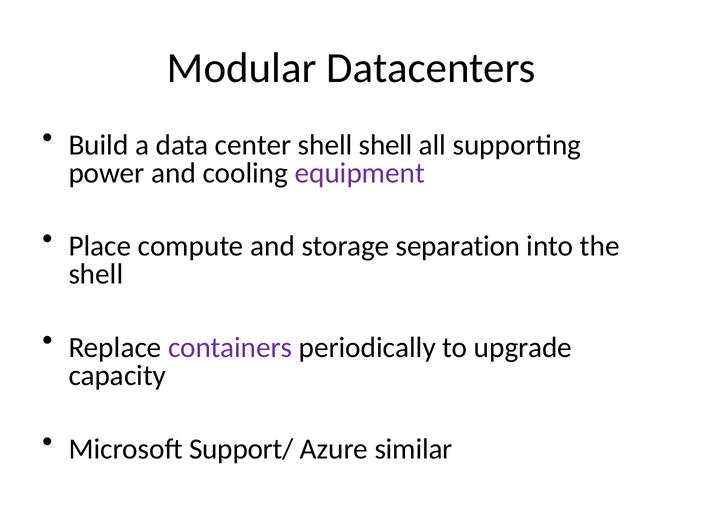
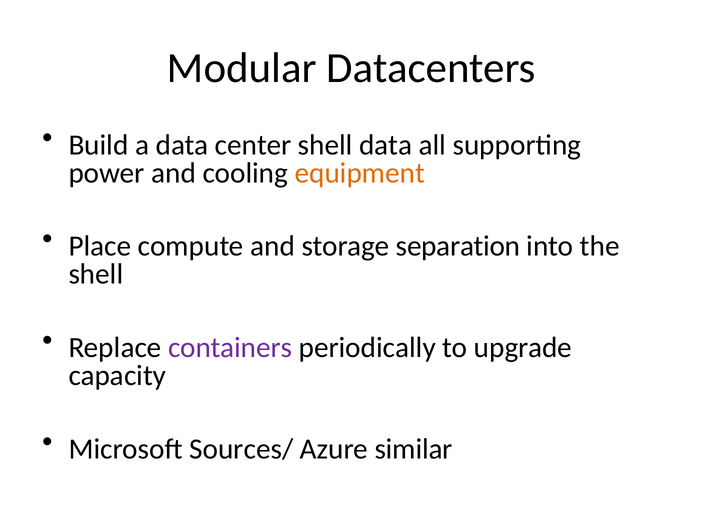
shell shell: shell -> data (386, 145)
equipment colour: purple -> orange (360, 173)
Support/: Support/ -> Sources/ (241, 449)
